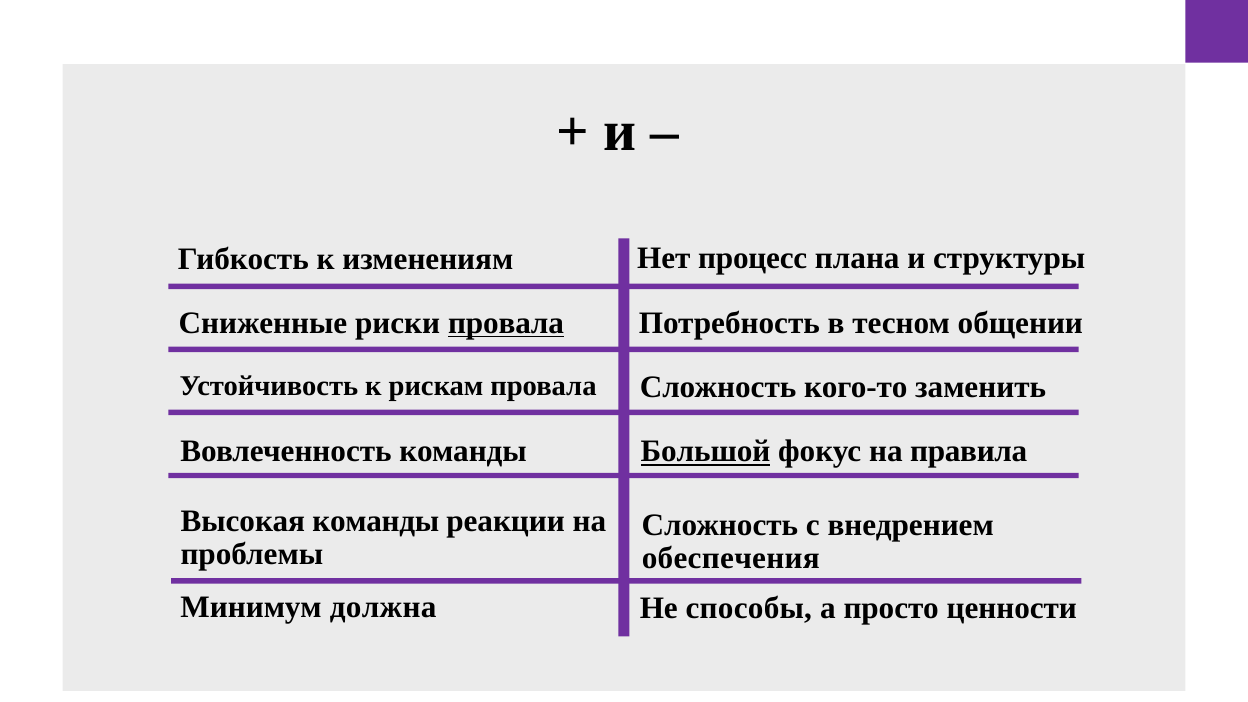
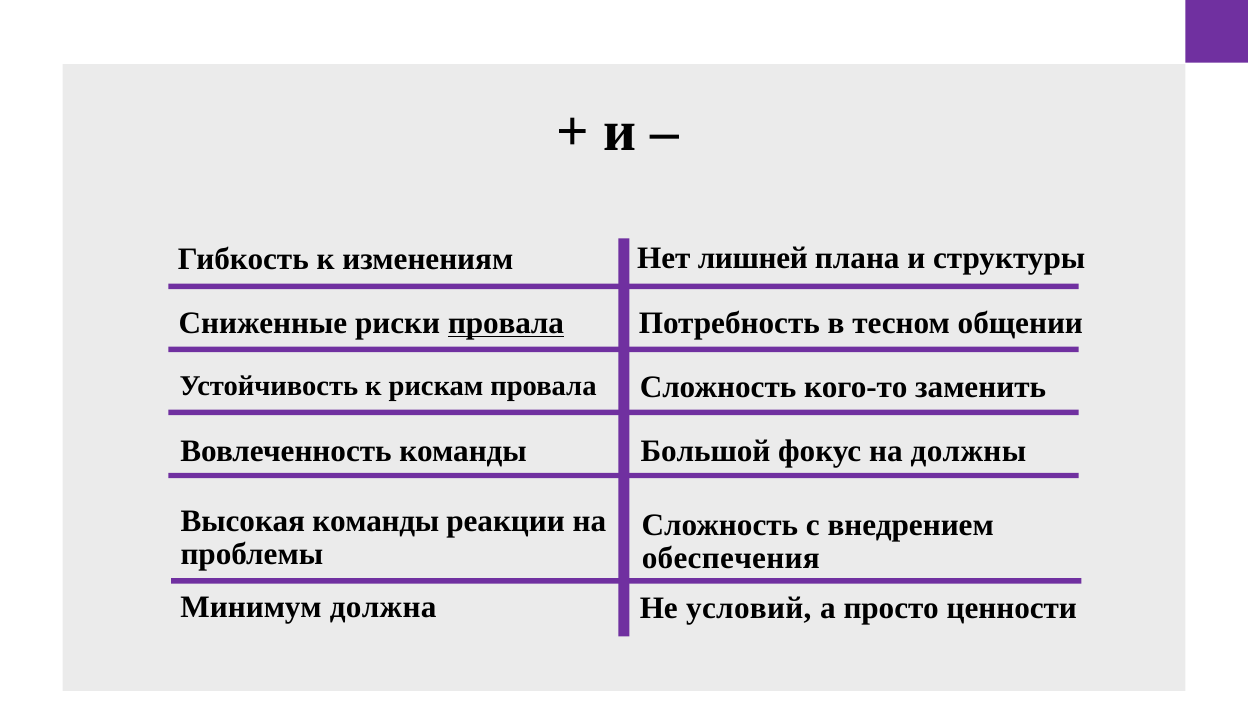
процесс: процесс -> лишней (753, 259)
Большой underline: present -> none (705, 451)
правила: правила -> должны (968, 451)
способы: способы -> условий (749, 608)
